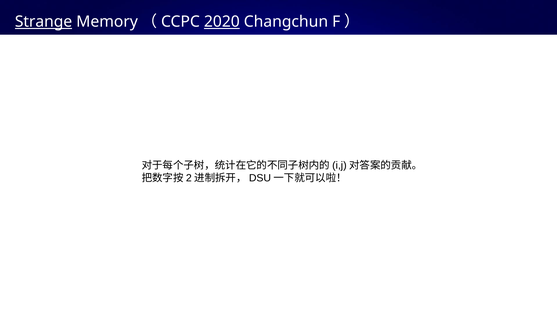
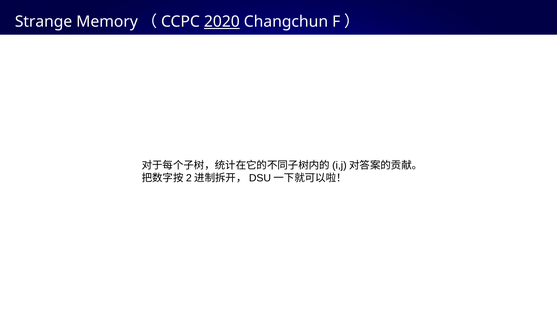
Strange underline: present -> none (44, 22)
